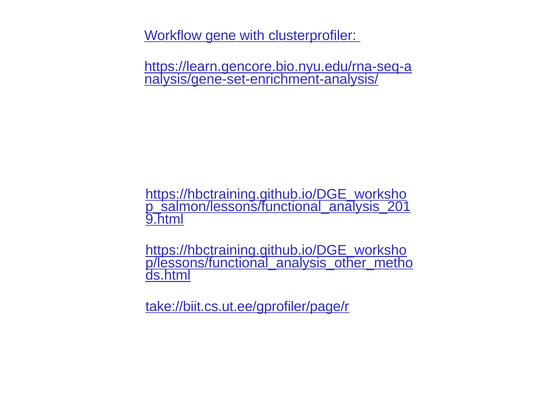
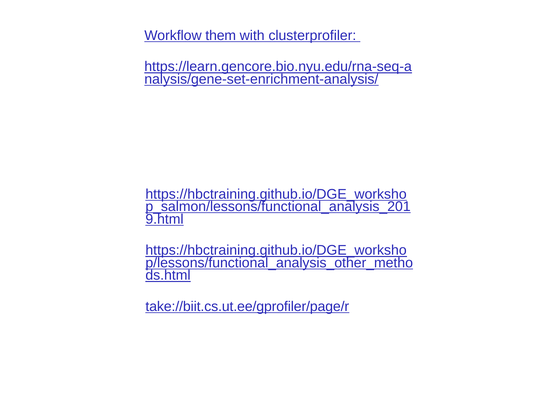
gene: gene -> them (221, 35)
